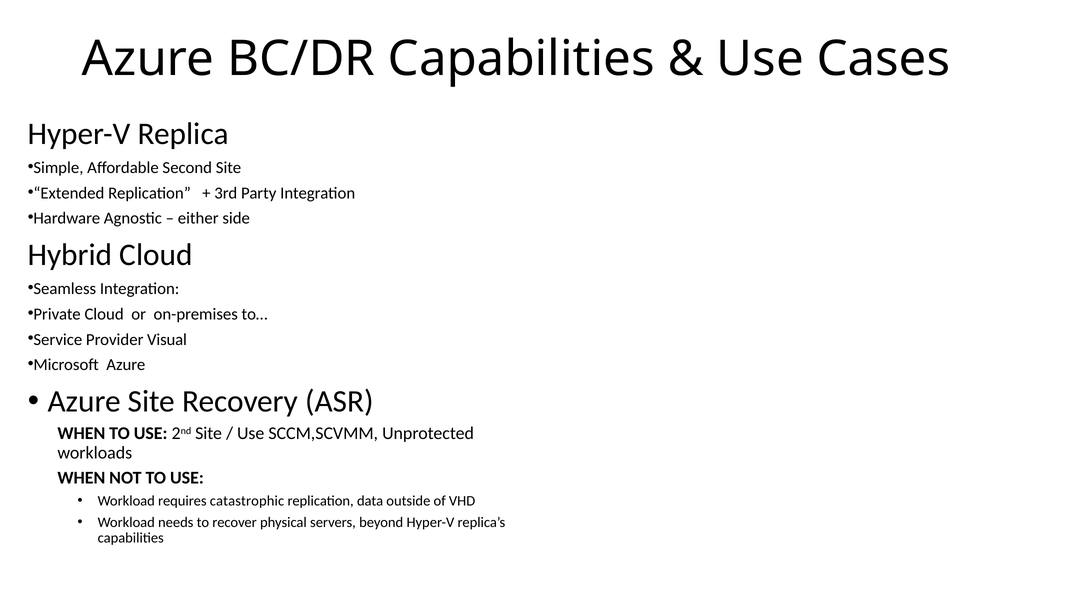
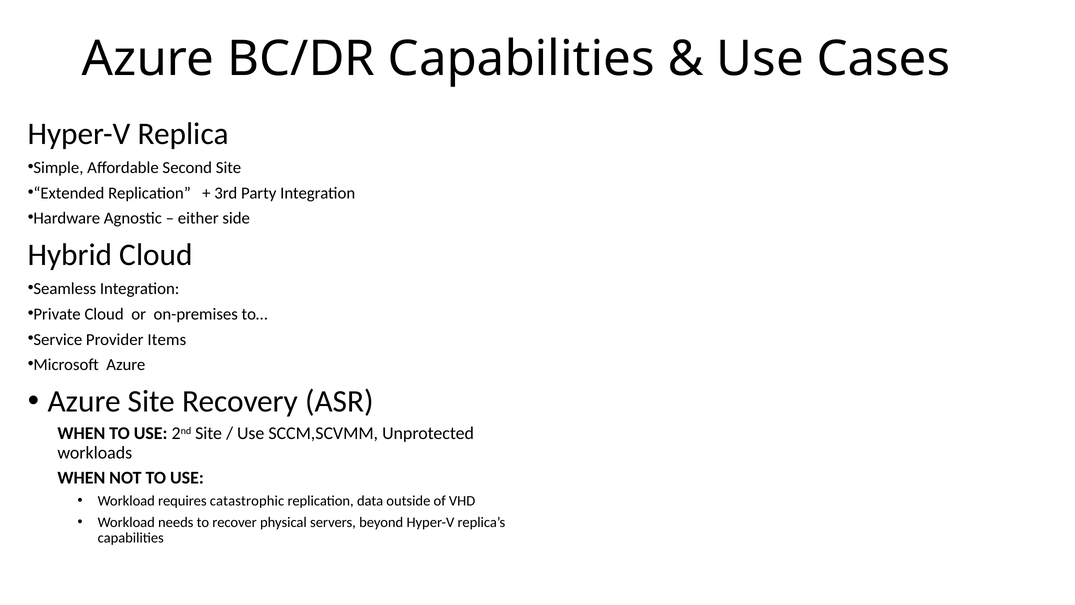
Visual: Visual -> Items (167, 339)
